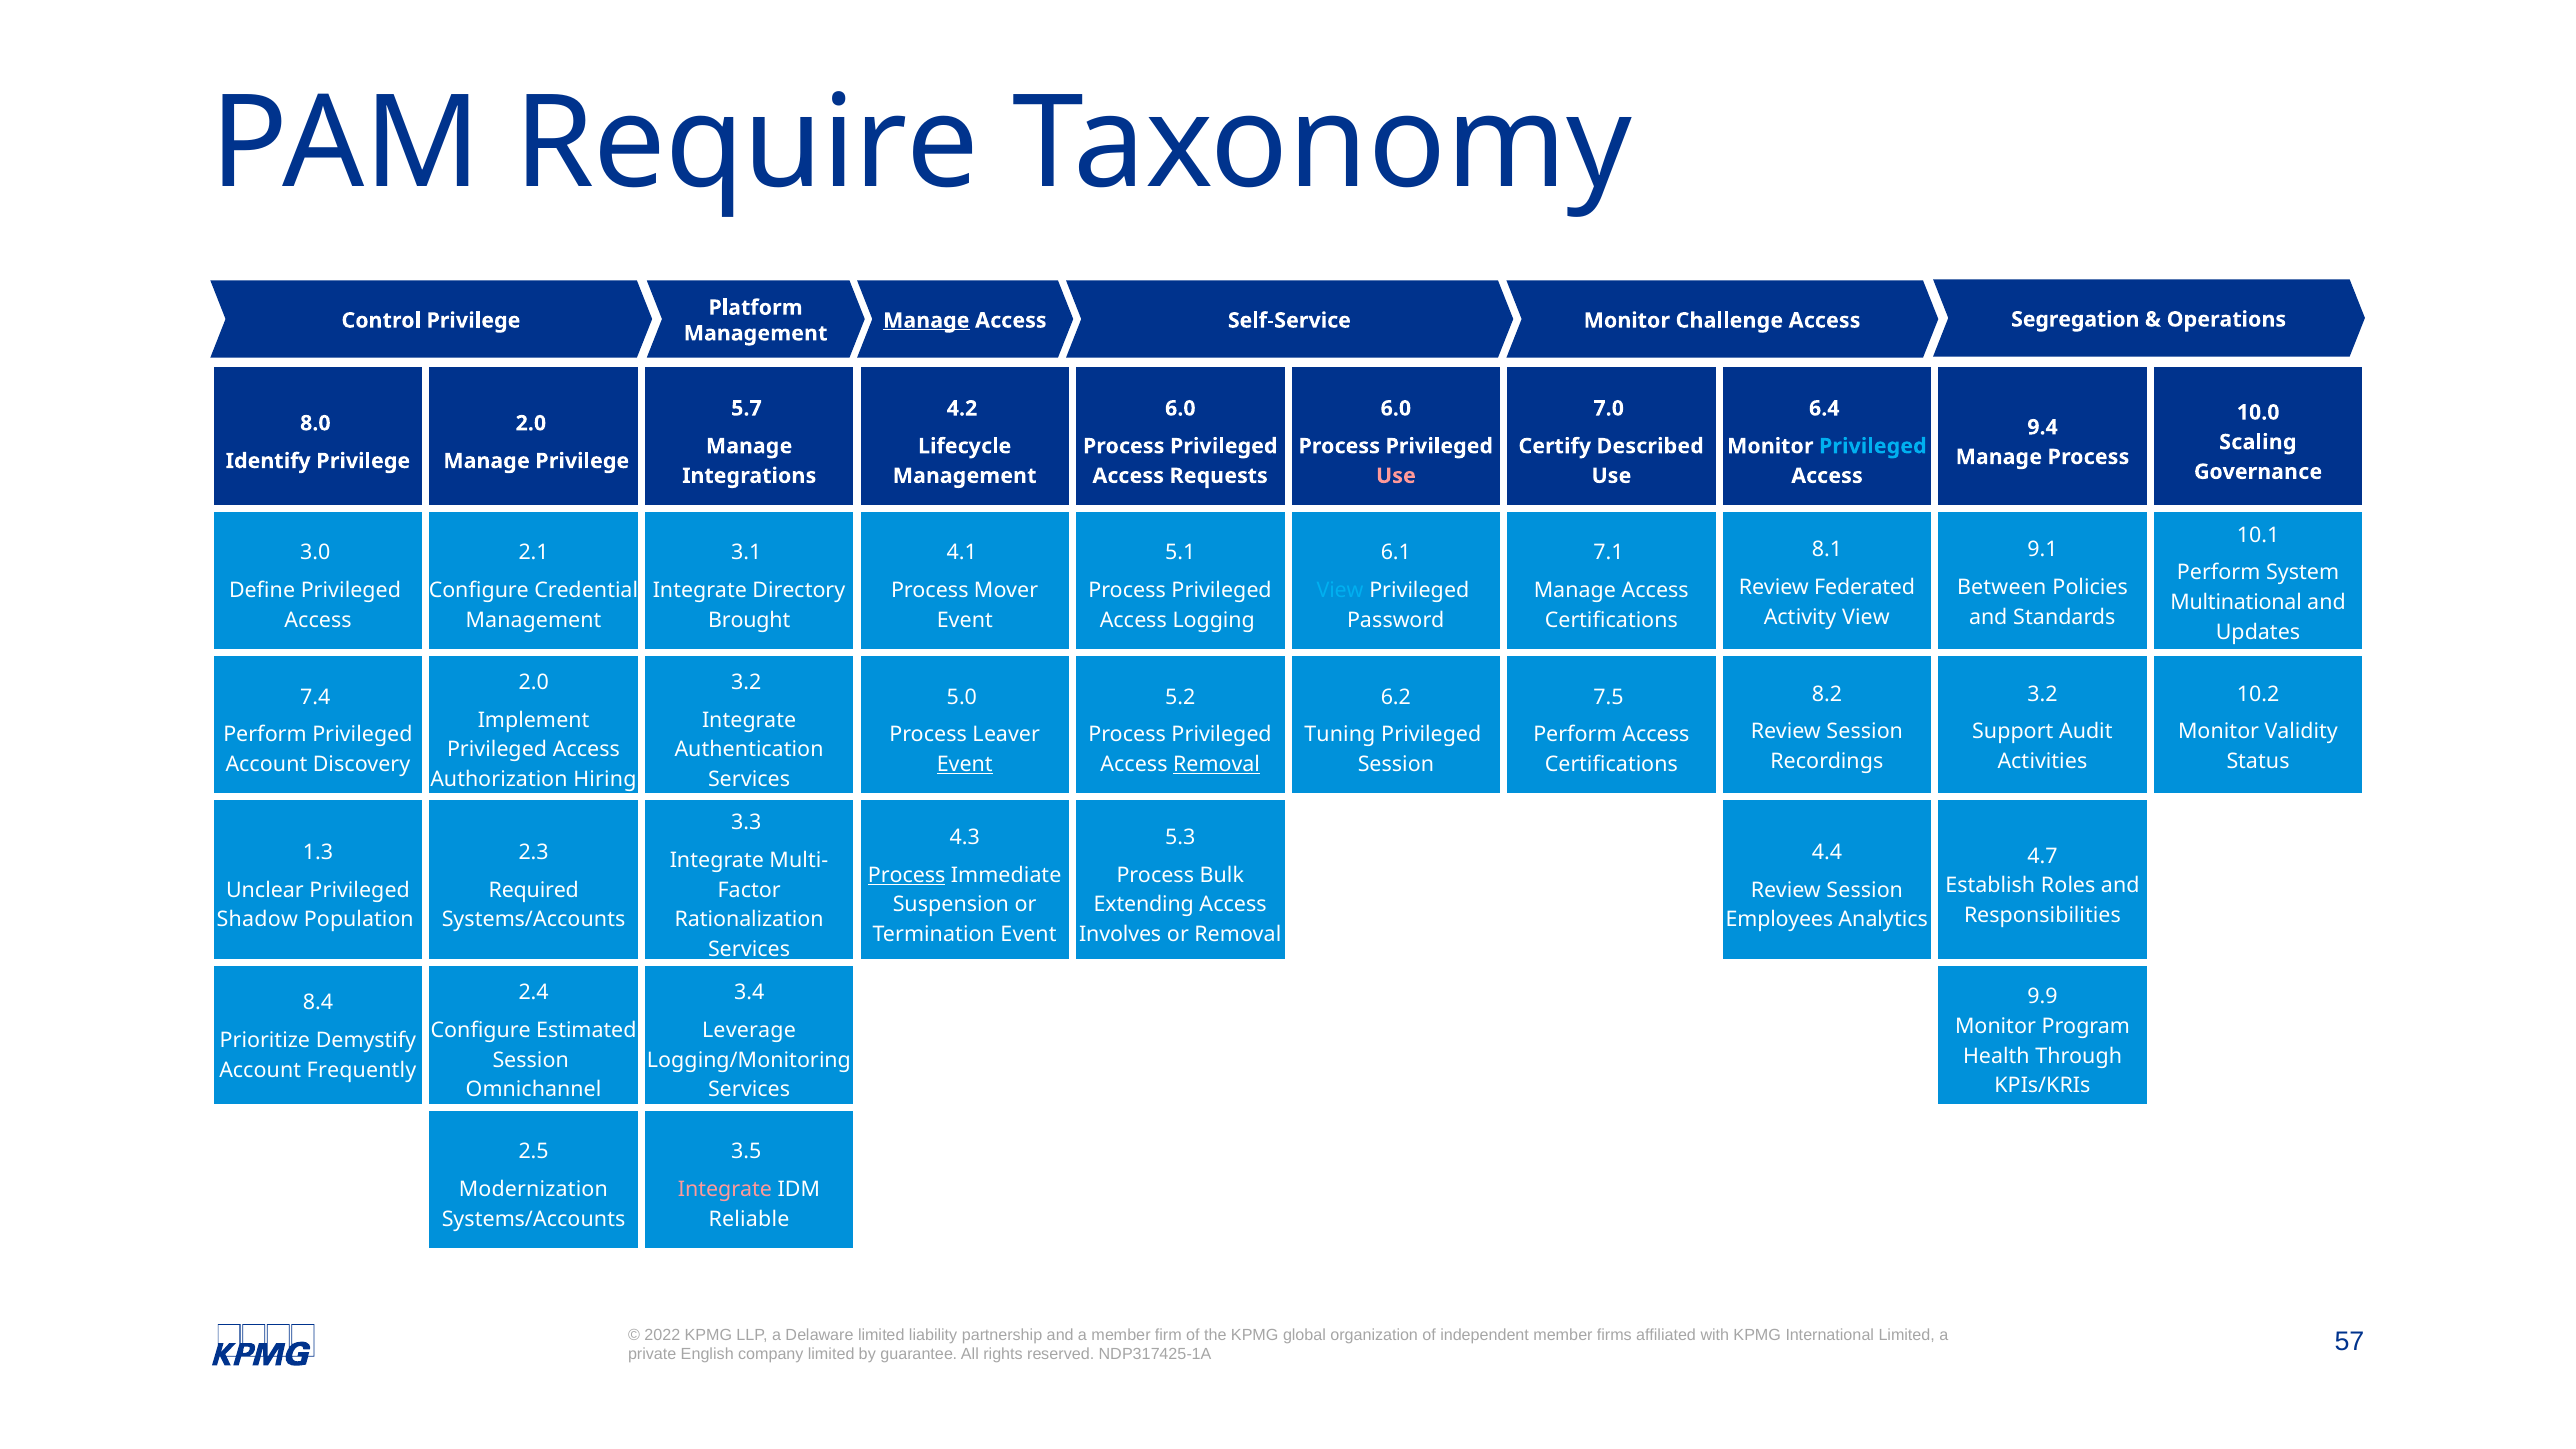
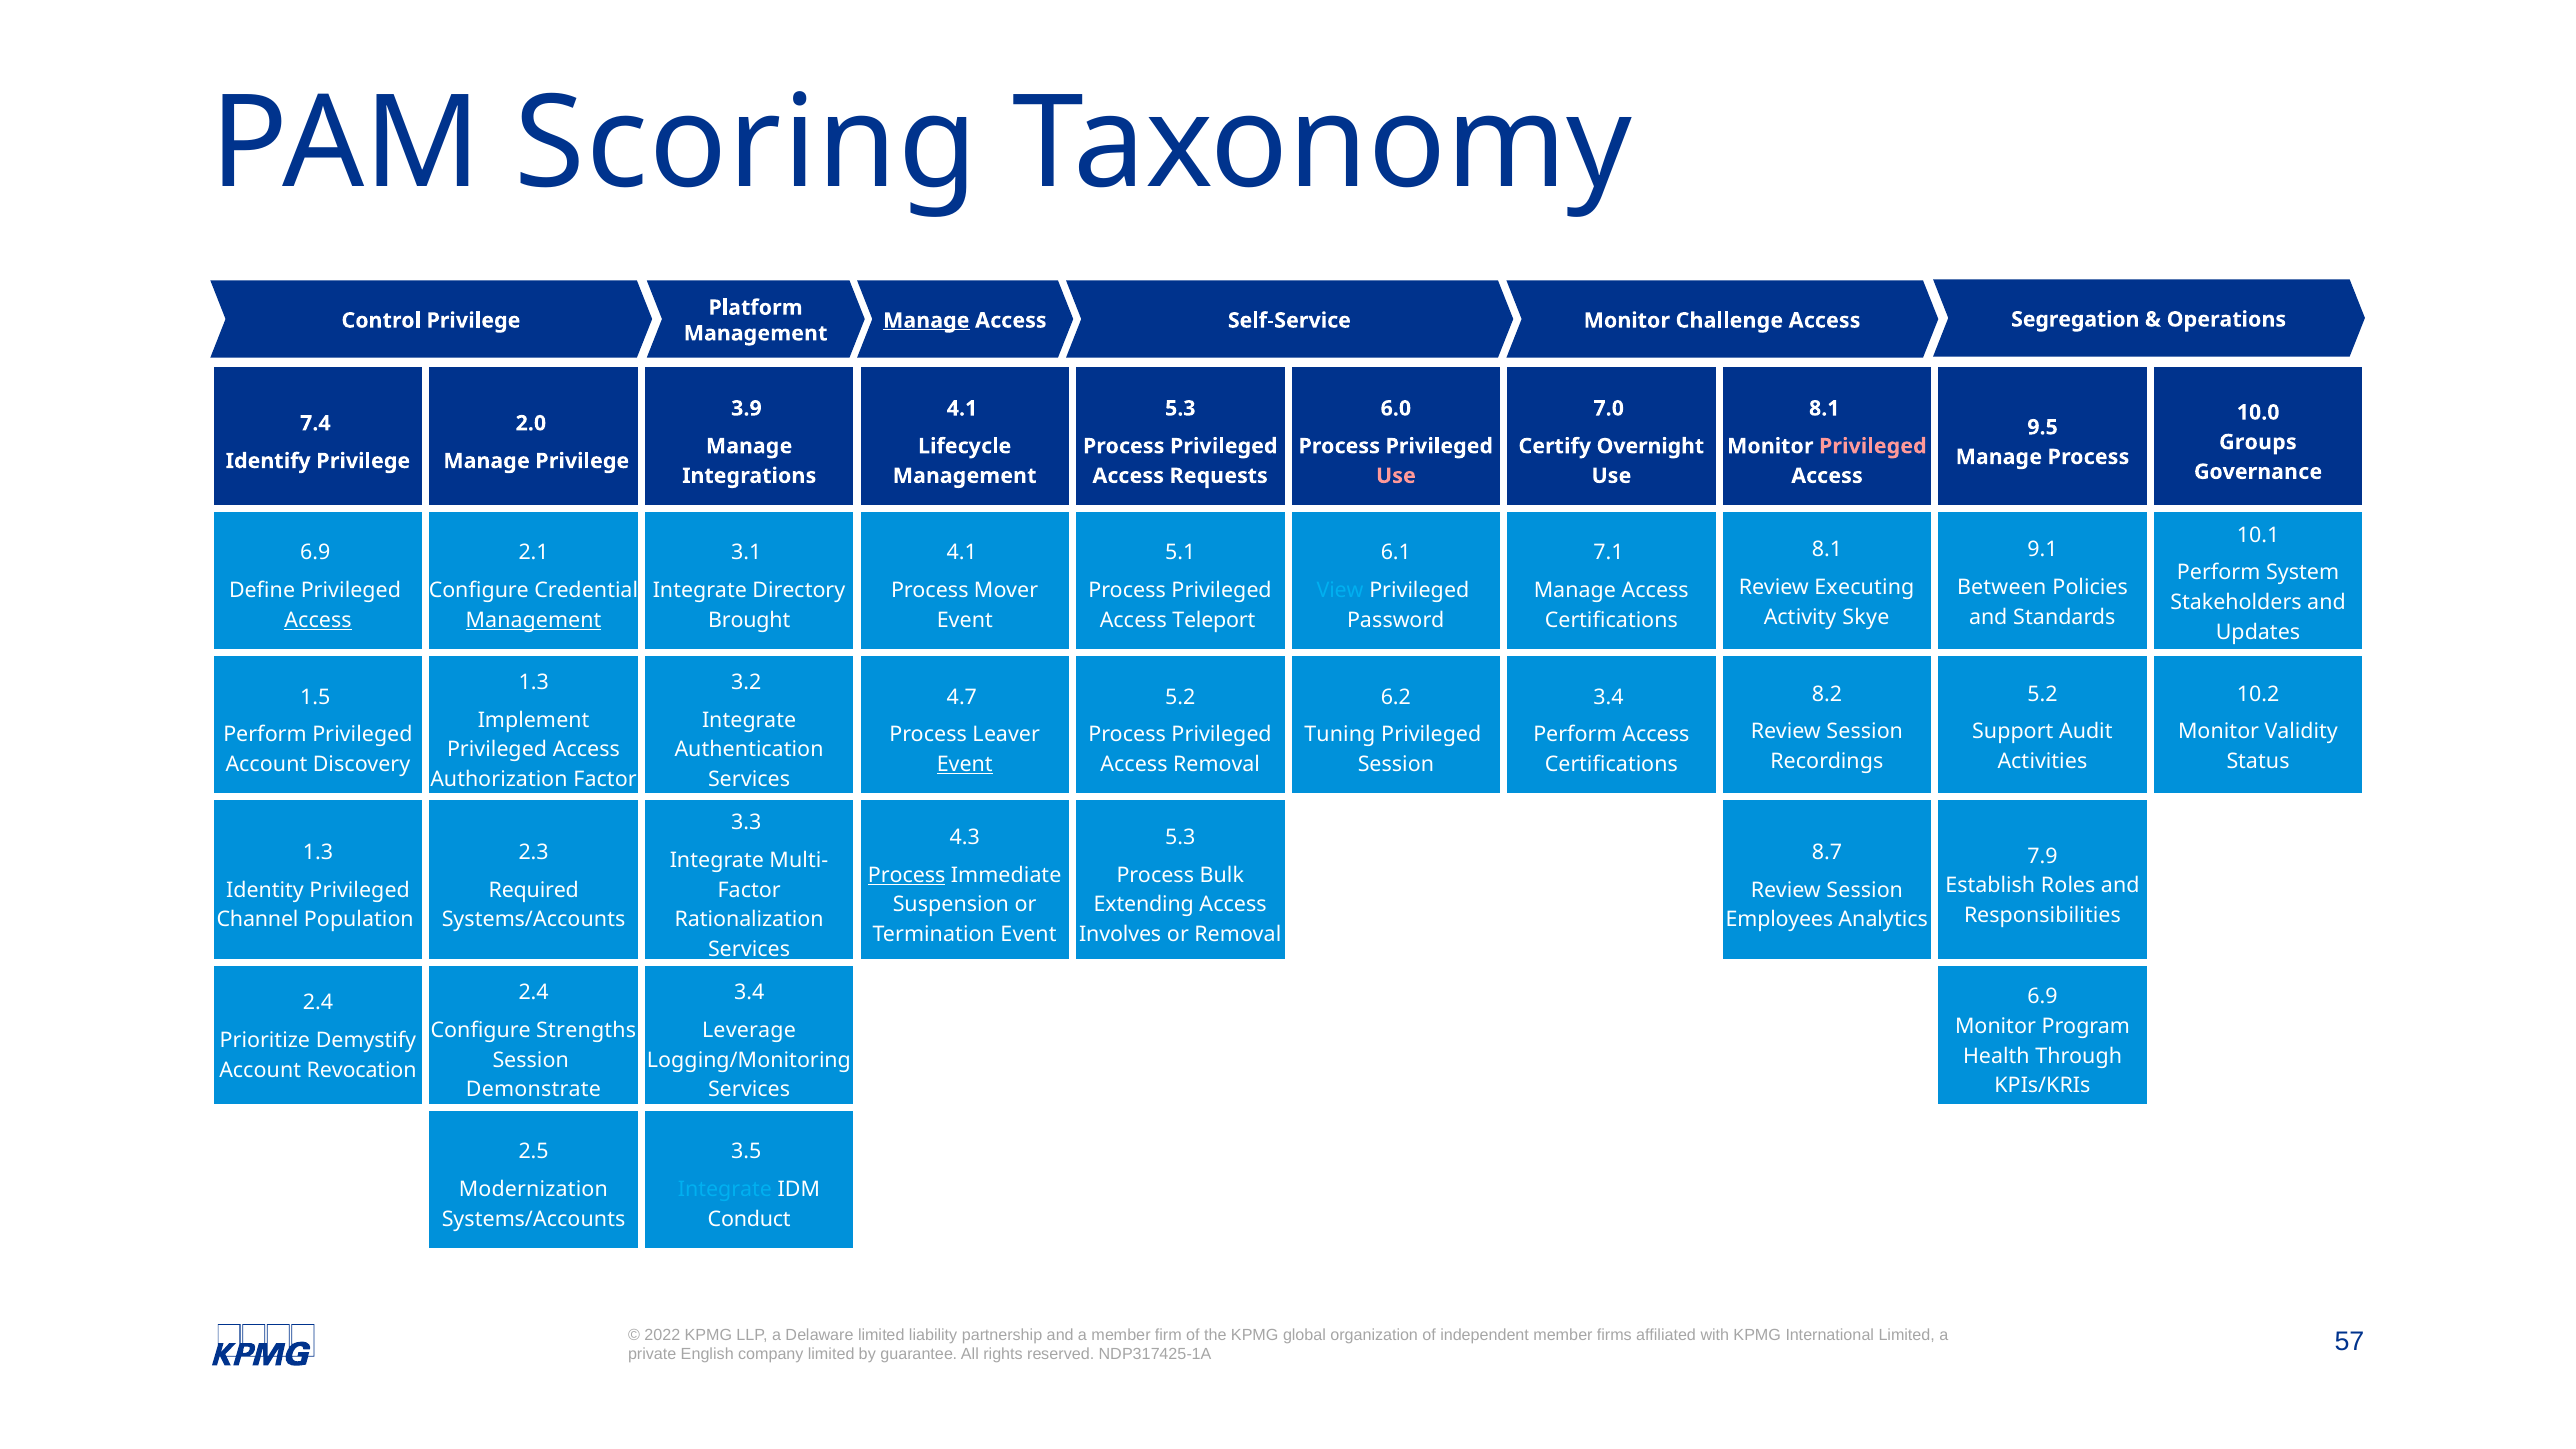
Require: Require -> Scoring (746, 144)
5.7: 5.7 -> 3.9 (746, 408)
4.2: 4.2 -> 4.1 (962, 408)
6.0: 6.0 -> 5.3 (1180, 408)
6.4: 6.4 -> 8.1 (1824, 408)
8.0: 8.0 -> 7.4 (315, 423)
9.4: 9.4 -> 9.5 (2043, 427)
Scaling: Scaling -> Groups (2258, 442)
Described: Described -> Overnight (1650, 446)
Privileged colour: light blue -> pink (1873, 446)
3.0: 3.0 -> 6.9 (315, 553)
Federated: Federated -> Executing (1864, 588)
Multinational: Multinational -> Stakeholders (2236, 602)
Activity View: View -> Skye (1866, 617)
Access underline: none -> present (318, 620)
Management underline: none -> present (534, 620)
Logging: Logging -> Teleport (1214, 620)
2.0: 2.0 -> 1.3 (534, 682)
3.2: 3.2 -> 5.2 (2043, 694)
7.4: 7.4 -> 1.5 (315, 697)
5.0: 5.0 -> 4.7 (962, 697)
7.5: 7.5 -> 3.4 (1609, 697)
Removal underline: present -> none (1217, 764)
Authorization Hiring: Hiring -> Factor (605, 779)
4.4: 4.4 -> 8.7 (1827, 852)
4.7: 4.7 -> 7.9 (2043, 856)
Unclear: Unclear -> Identity (265, 890)
Shadow: Shadow -> Channel (258, 920)
9.9: 9.9 -> 6.9 (2043, 997)
8.4: 8.4 -> 2.4 (318, 1003)
Estimated: Estimated -> Strengths (586, 1030)
Frequently: Frequently -> Revocation (362, 1070)
Omnichannel: Omnichannel -> Demonstrate (533, 1090)
Integrate colour: pink -> light blue (725, 1189)
Reliable: Reliable -> Conduct (749, 1219)
